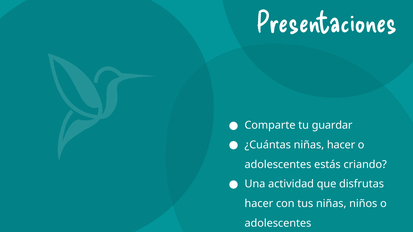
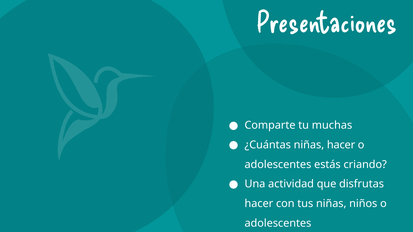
guardar: guardar -> muchas (332, 125)
